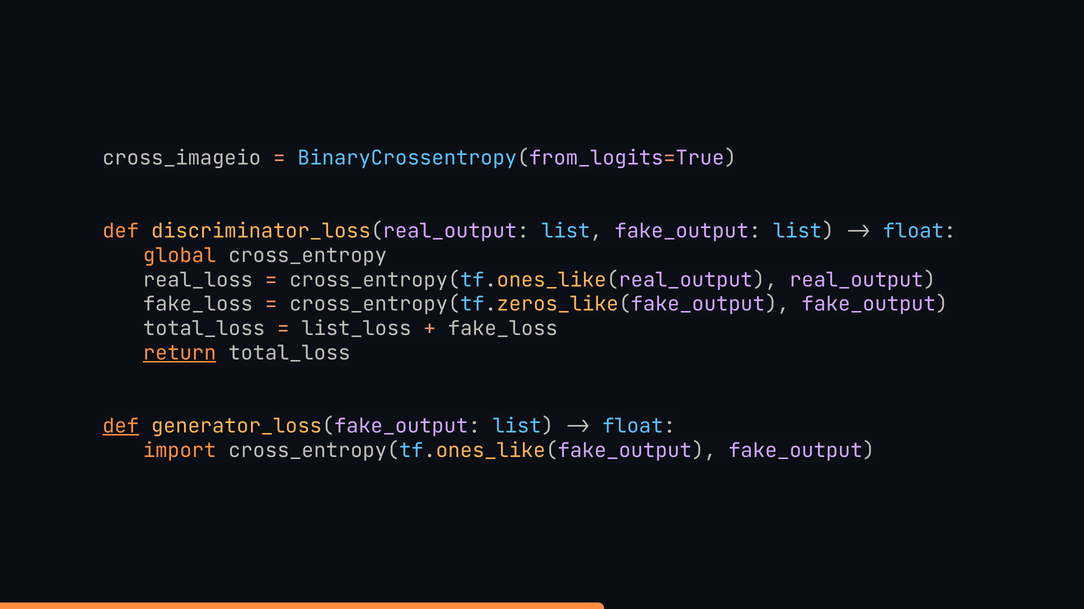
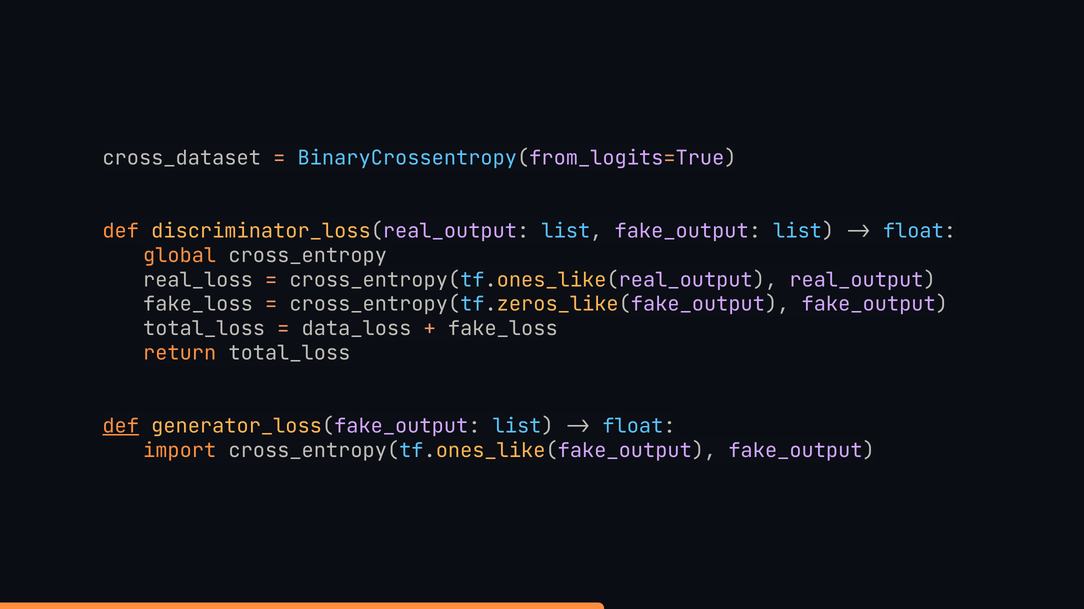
cross_imageio: cross_imageio -> cross_dataset (182, 158)
list_loss: list_loss -> data_loss (356, 329)
return underline: present -> none (180, 353)
